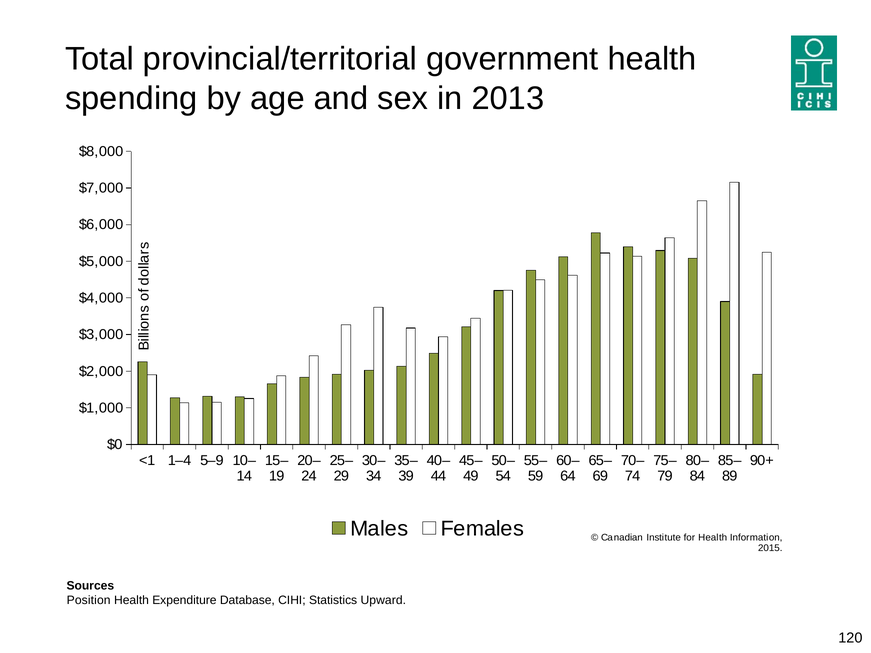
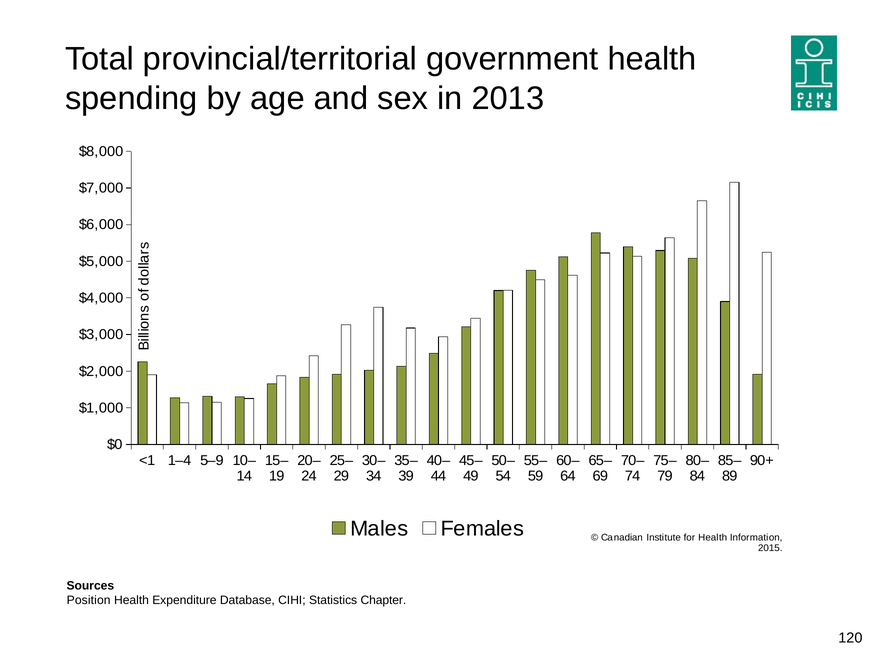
Upward: Upward -> Chapter (383, 600)
